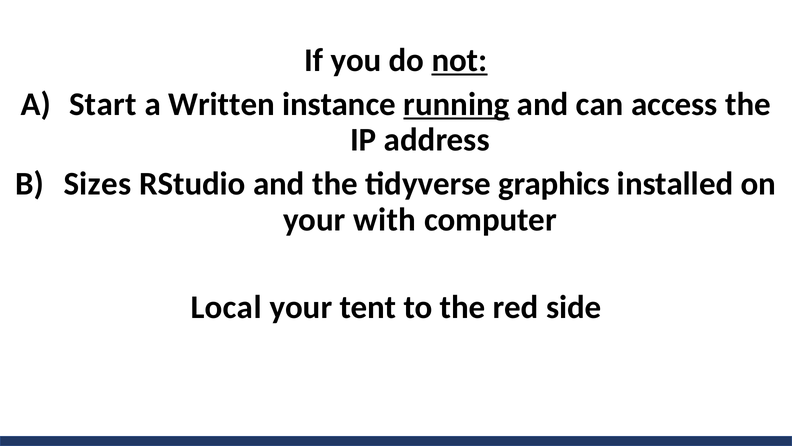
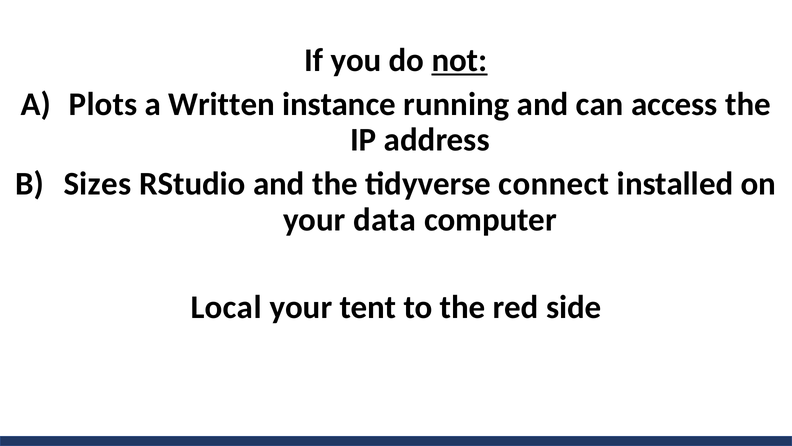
Start: Start -> Plots (103, 104)
running underline: present -> none (456, 104)
graphics: graphics -> connect (554, 184)
with: with -> data (385, 219)
